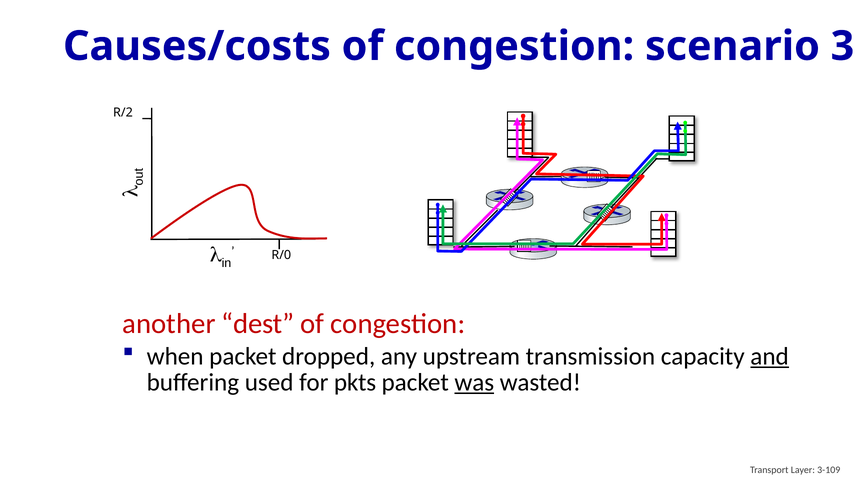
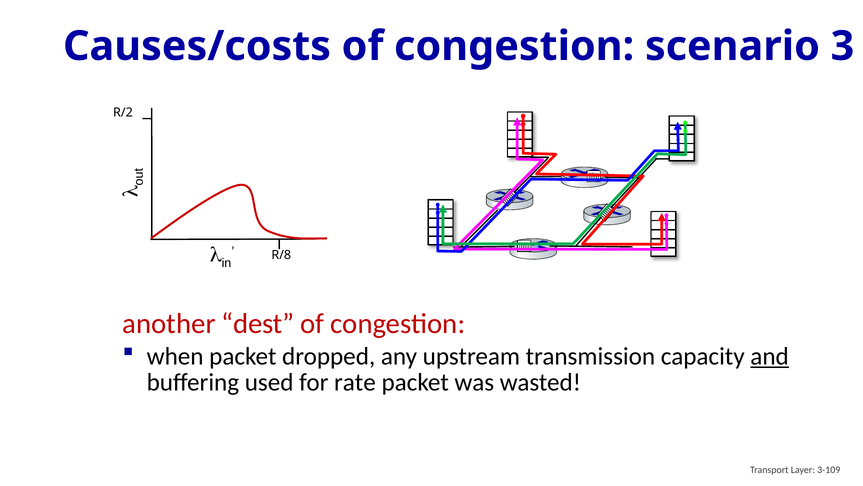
R/0: R/0 -> R/8 (281, 255)
pkts: pkts -> rate (355, 382)
was underline: present -> none (474, 382)
